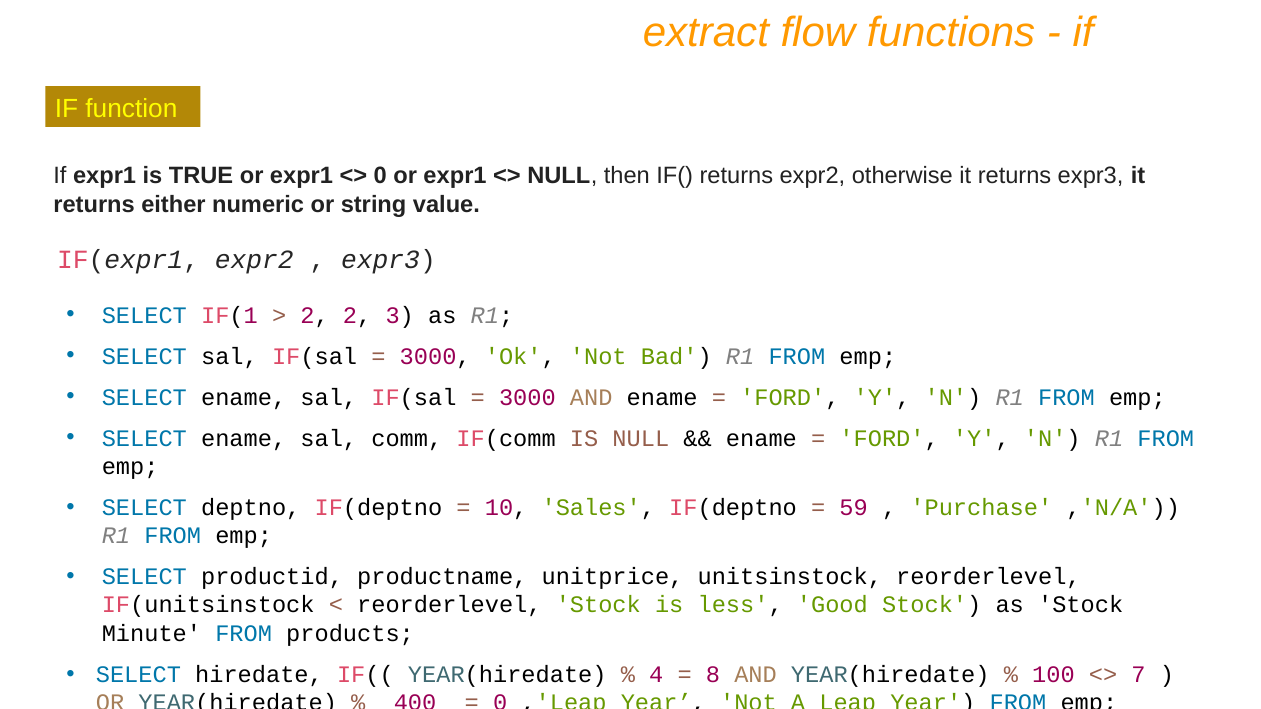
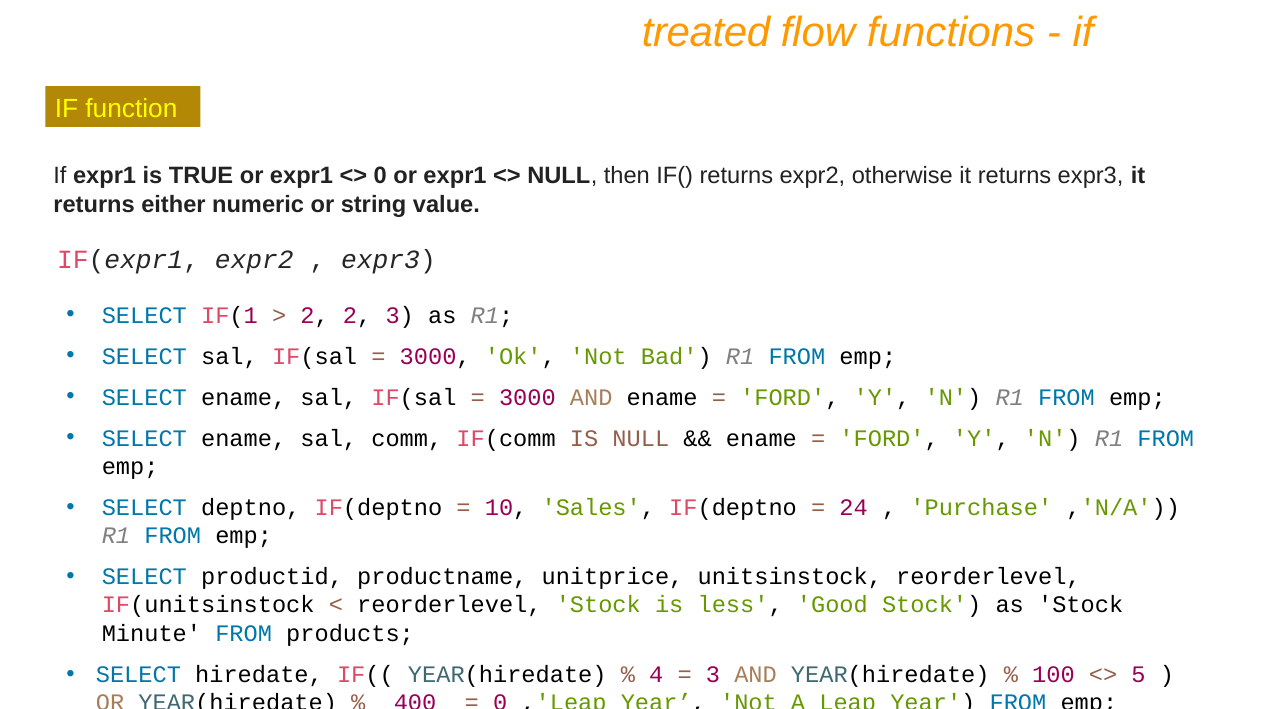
extract: extract -> treated (706, 33)
59: 59 -> 24 (854, 508)
8: 8 -> 3 (713, 675)
7: 7 -> 5 (1139, 675)
